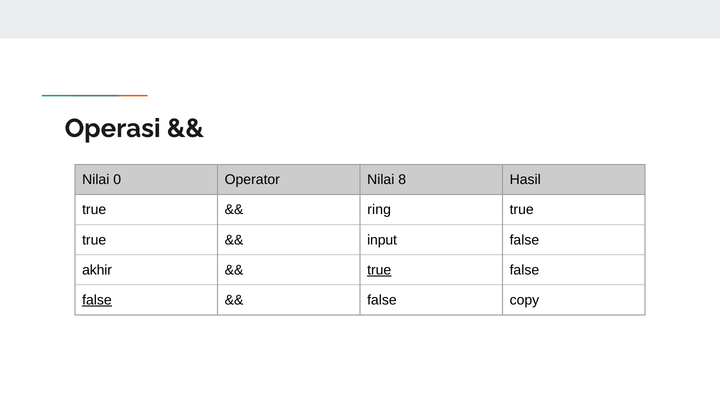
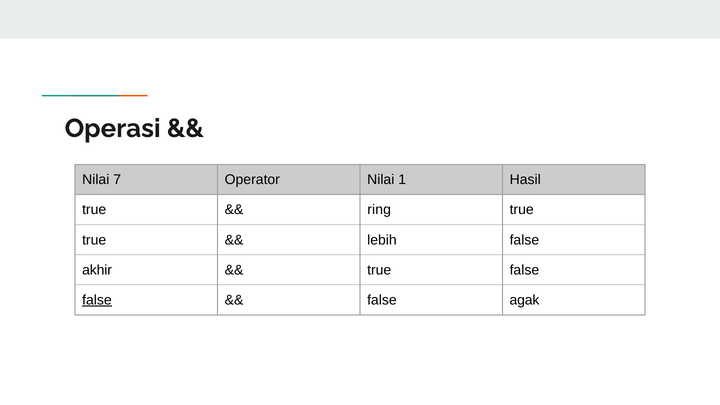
0: 0 -> 7 (117, 180)
8: 8 -> 1 (402, 180)
input: input -> lebih (382, 240)
true underline: present -> none (379, 270)
copy: copy -> agak (525, 300)
